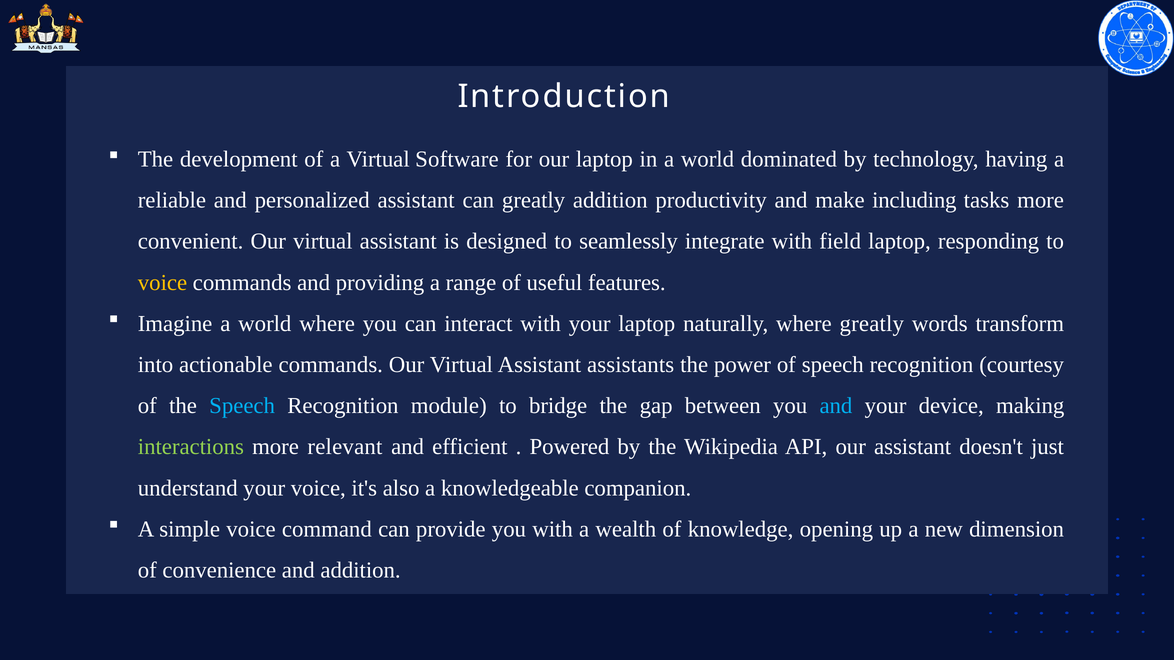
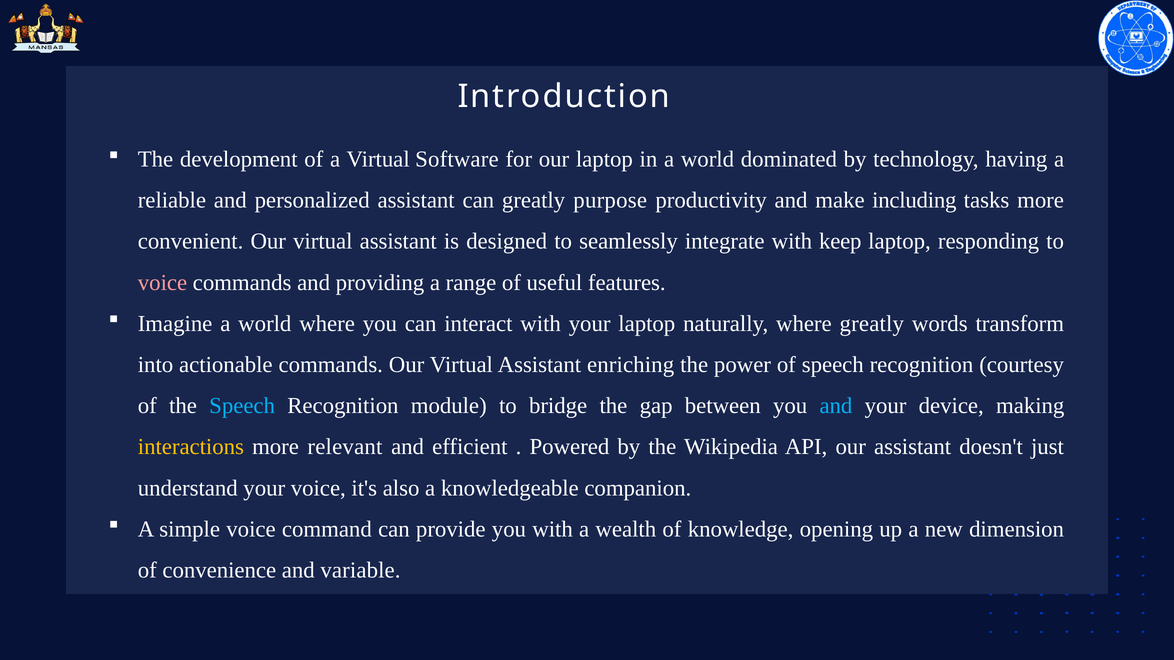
greatly addition: addition -> purpose (610, 200)
field: field -> keep (840, 242)
voice colour: yellow -> pink (162, 283)
assistants: assistants -> enriching (631, 365)
interactions colour: light green -> yellow (191, 447)
and addition: addition -> variable (361, 570)
